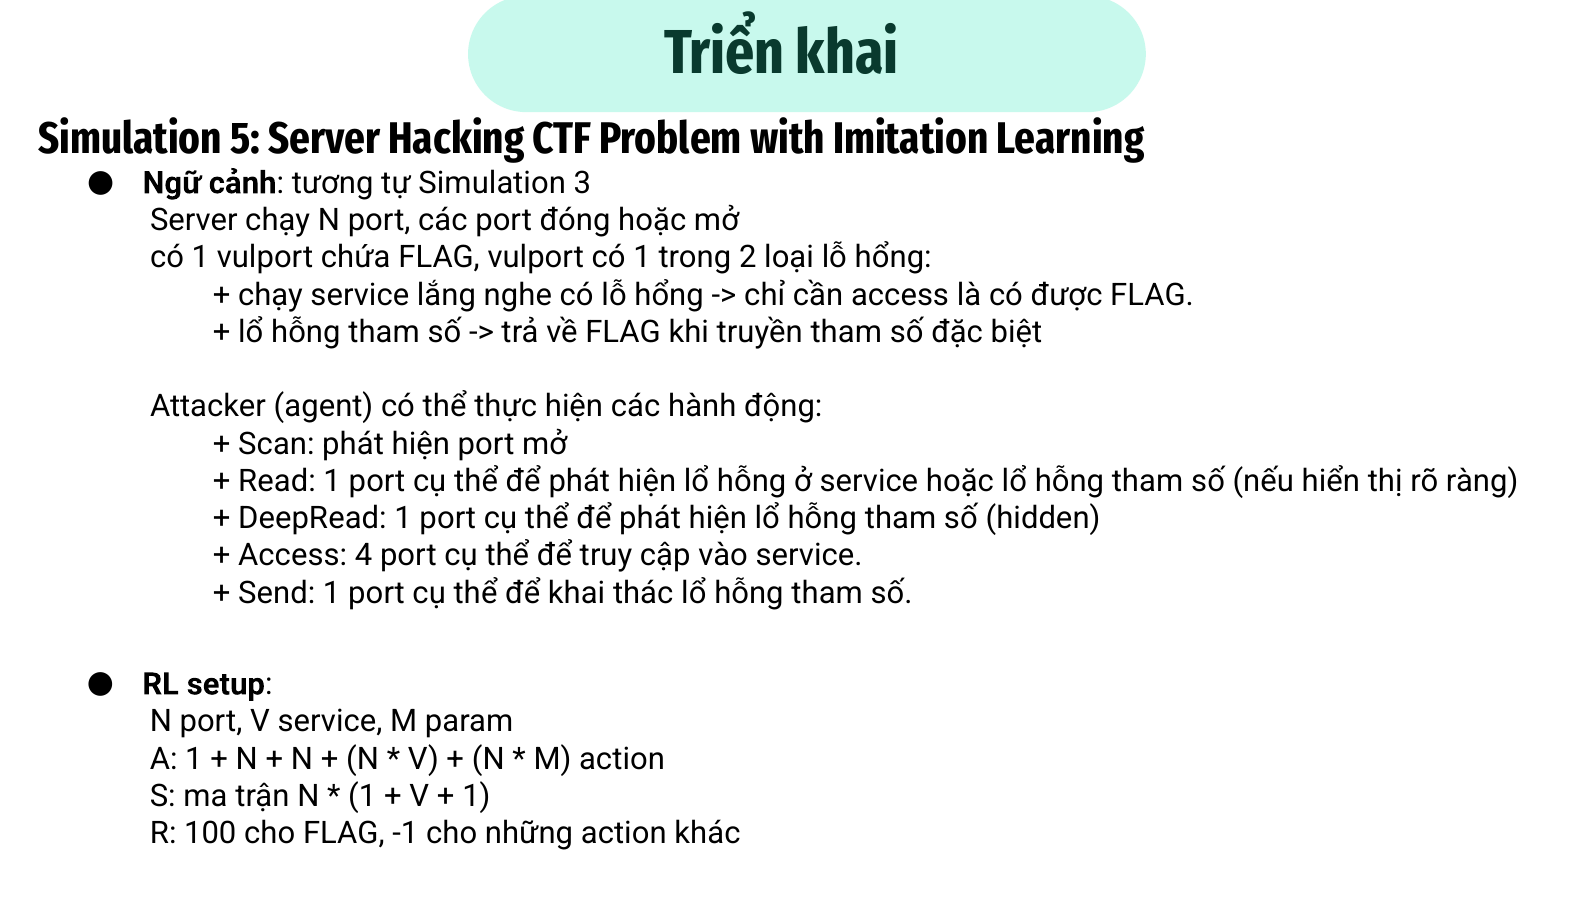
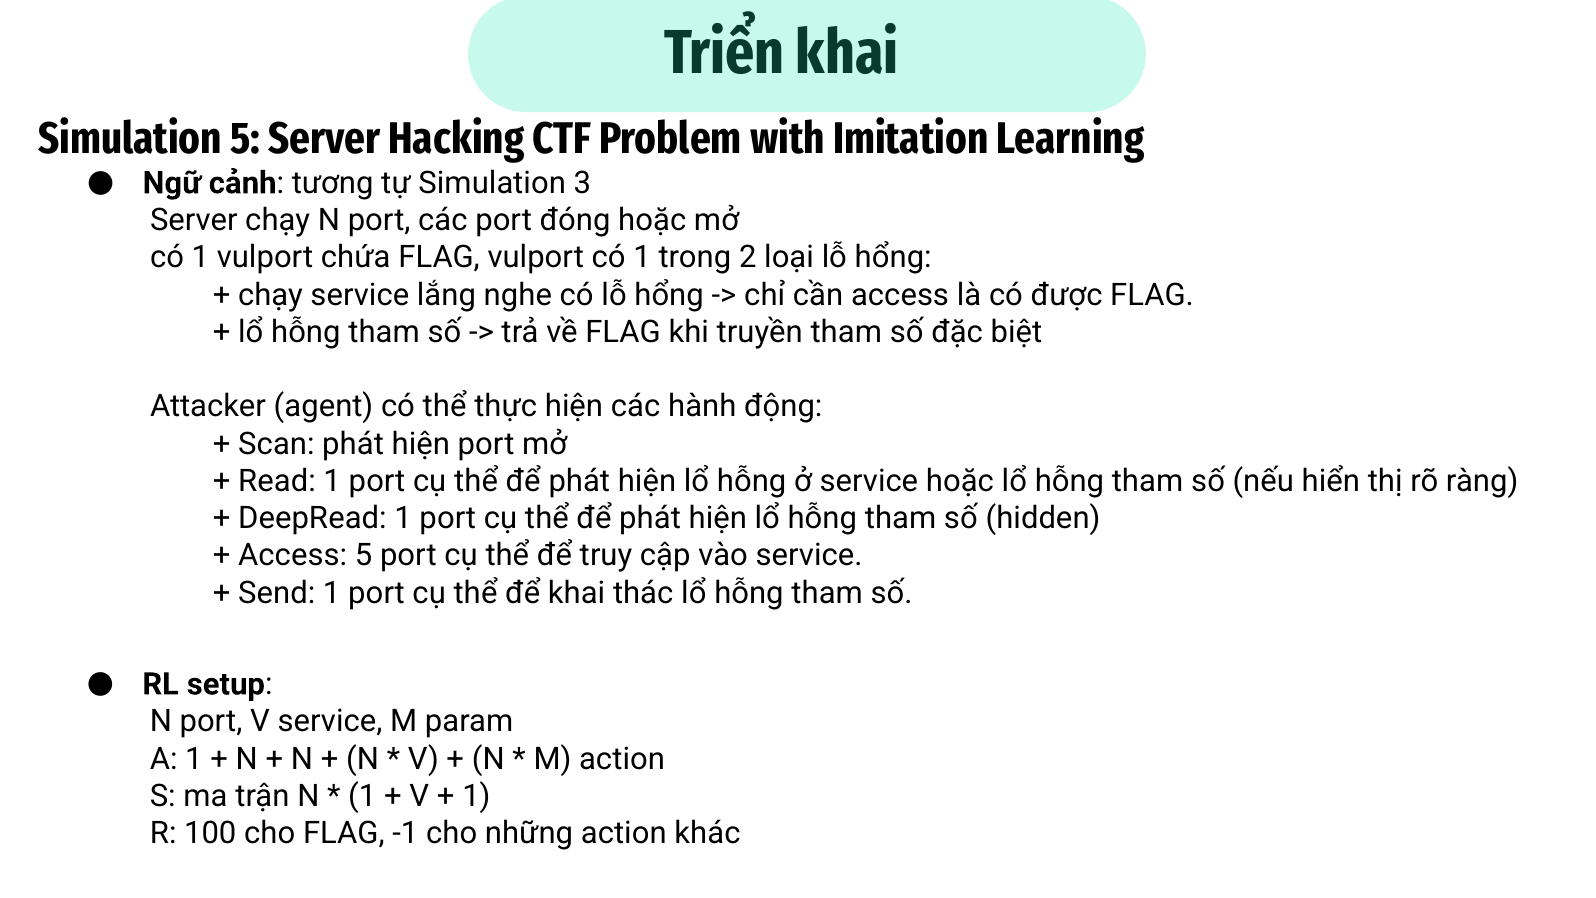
Access 4: 4 -> 5 (364, 556)
